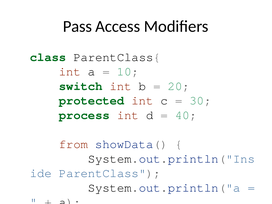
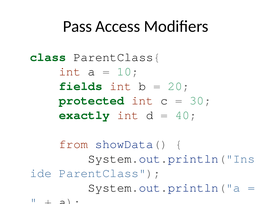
switch: switch -> fields (81, 86)
process: process -> exactly (84, 115)
